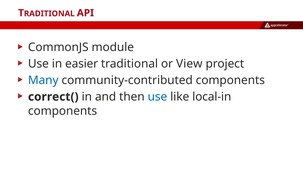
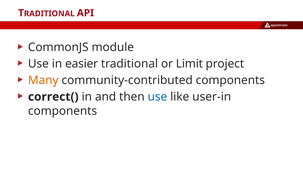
View: View -> Limit (189, 64)
Many colour: blue -> orange (43, 81)
local-in: local-in -> user-in (212, 97)
